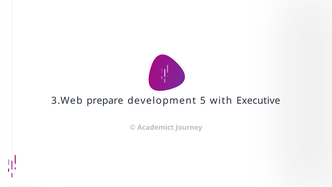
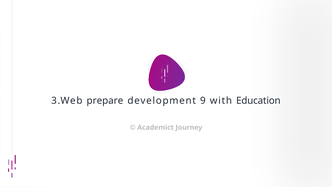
5: 5 -> 9 (203, 101)
Executive: Executive -> Education (258, 101)
